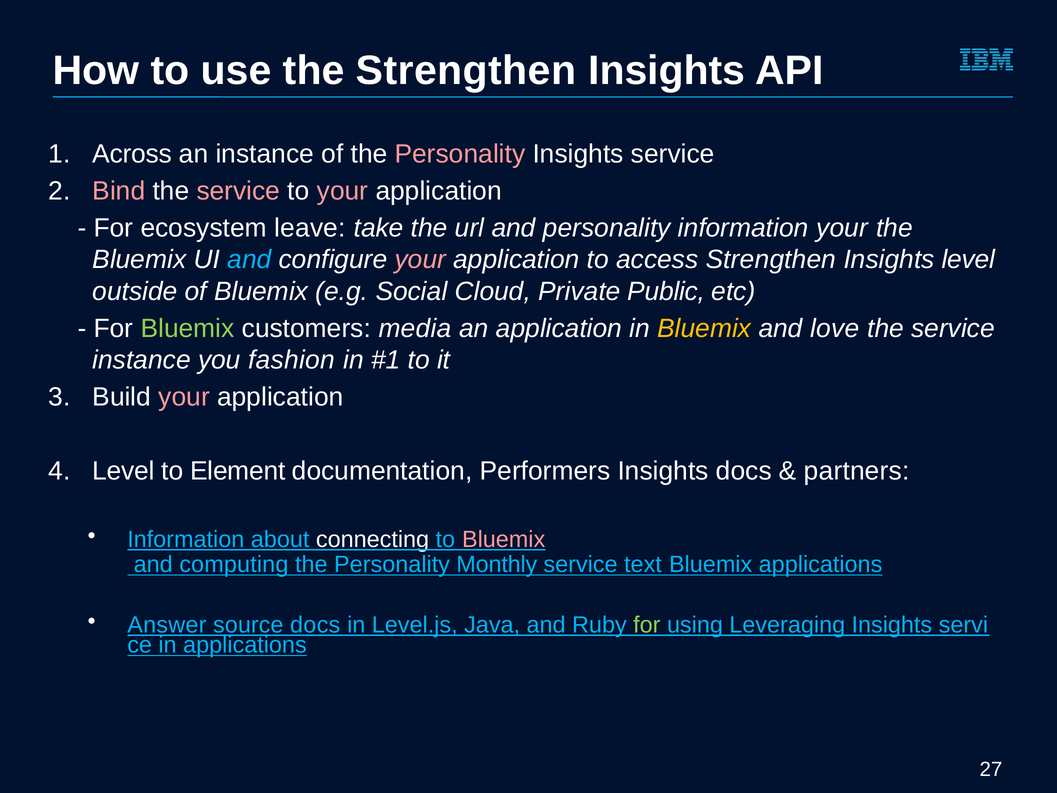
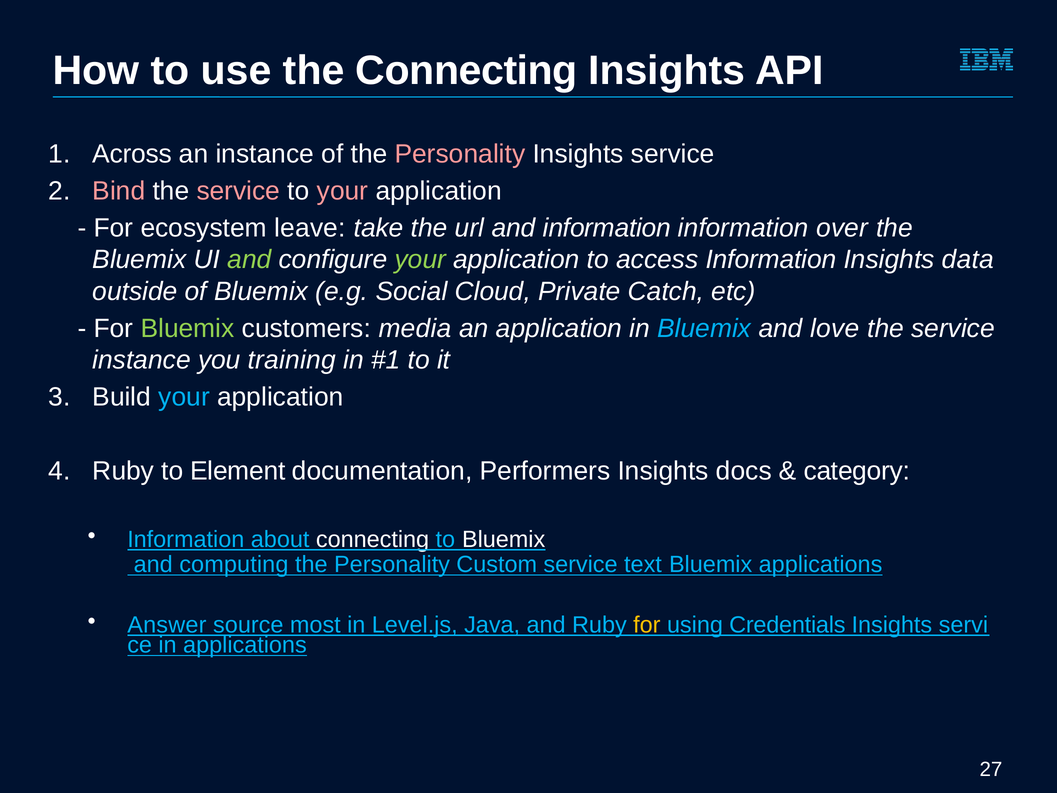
the Strengthen: Strengthen -> Connecting (466, 70)
and personality: personality -> information (607, 228)
information your: your -> over (842, 228)
and colour: light blue -> light green (249, 260)
your colour: pink -> light green (420, 260)
access Strengthen: Strengthen -> Information (771, 260)
Insights level: level -> data (968, 260)
Public: Public -> Catch (666, 291)
Bluemix colour: yellow -> light blue (704, 328)
fashion: fashion -> training (292, 360)
your colour: pink -> light blue (184, 397)
Level: Level -> Ruby (123, 471)
partners: partners -> category (857, 471)
Bluemix colour: pink -> white (504, 539)
Monthly: Monthly -> Custom (497, 564)
source docs: docs -> most (315, 625)
for colour: light green -> yellow (647, 625)
Leveraging: Leveraging -> Credentials (787, 625)
